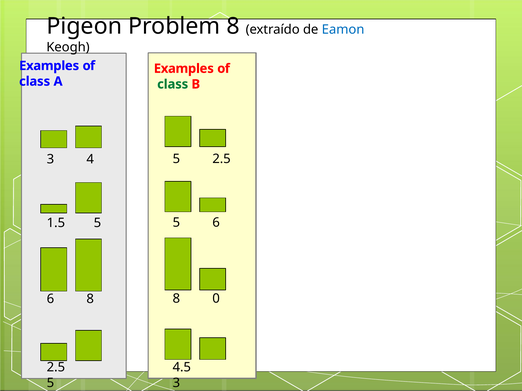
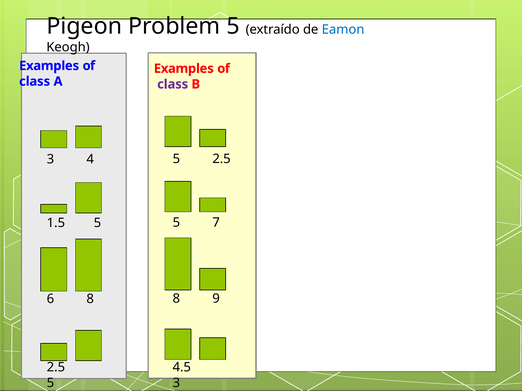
Problem 8: 8 -> 5 (233, 26)
class colour: green -> purple (173, 84)
6: 6 -> 7 (216, 223)
0: 0 -> 9 (216, 299)
